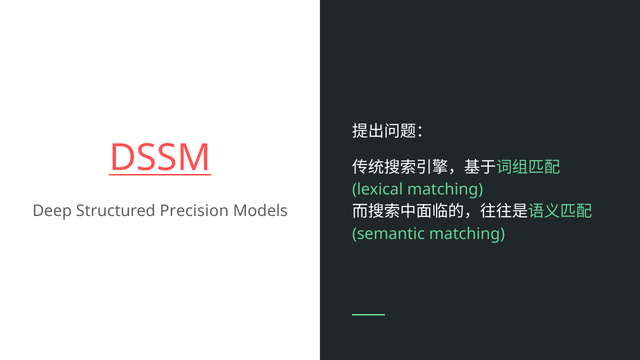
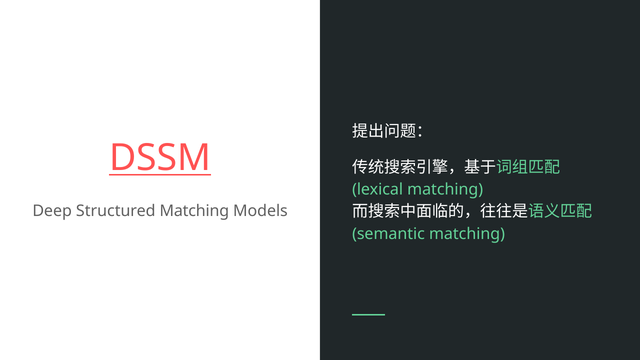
Structured Precision: Precision -> Matching (194, 211)
